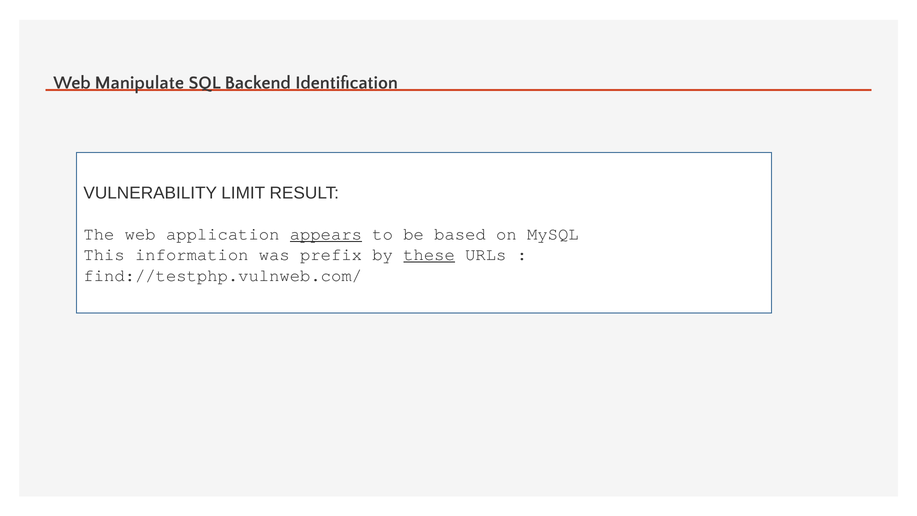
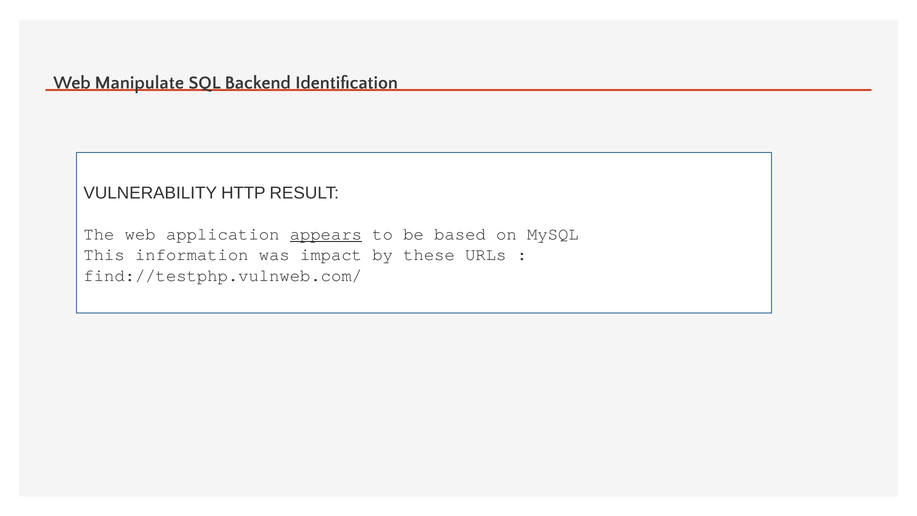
LIMIT: LIMIT -> HTTP (243, 193)
prefix: prefix -> impact (331, 255)
these underline: present -> none (429, 255)
